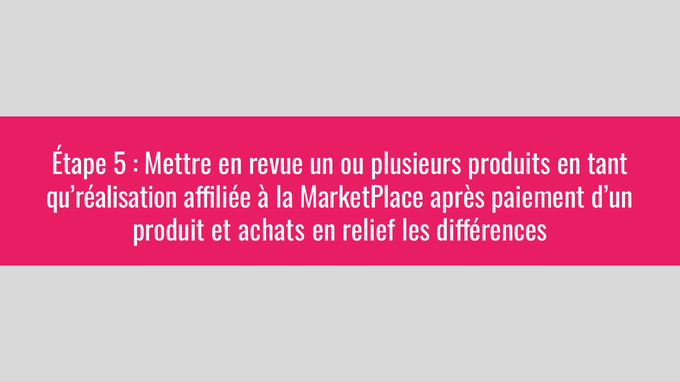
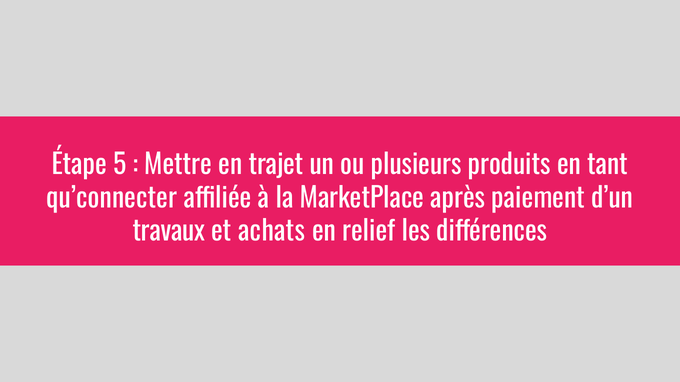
revue: revue -> trajet (276, 166)
qu’réalisation: qu’réalisation -> qu’connecter (112, 199)
produit: produit -> travaux (169, 232)
